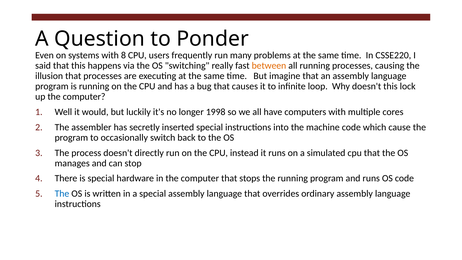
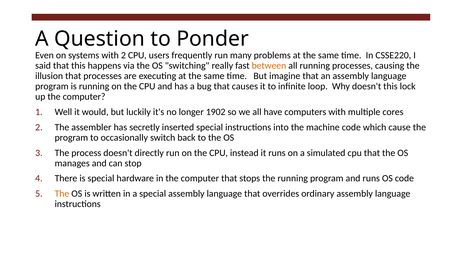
with 8: 8 -> 2 (123, 55)
1998: 1998 -> 1902 (216, 112)
The colour: blue -> orange (62, 194)
